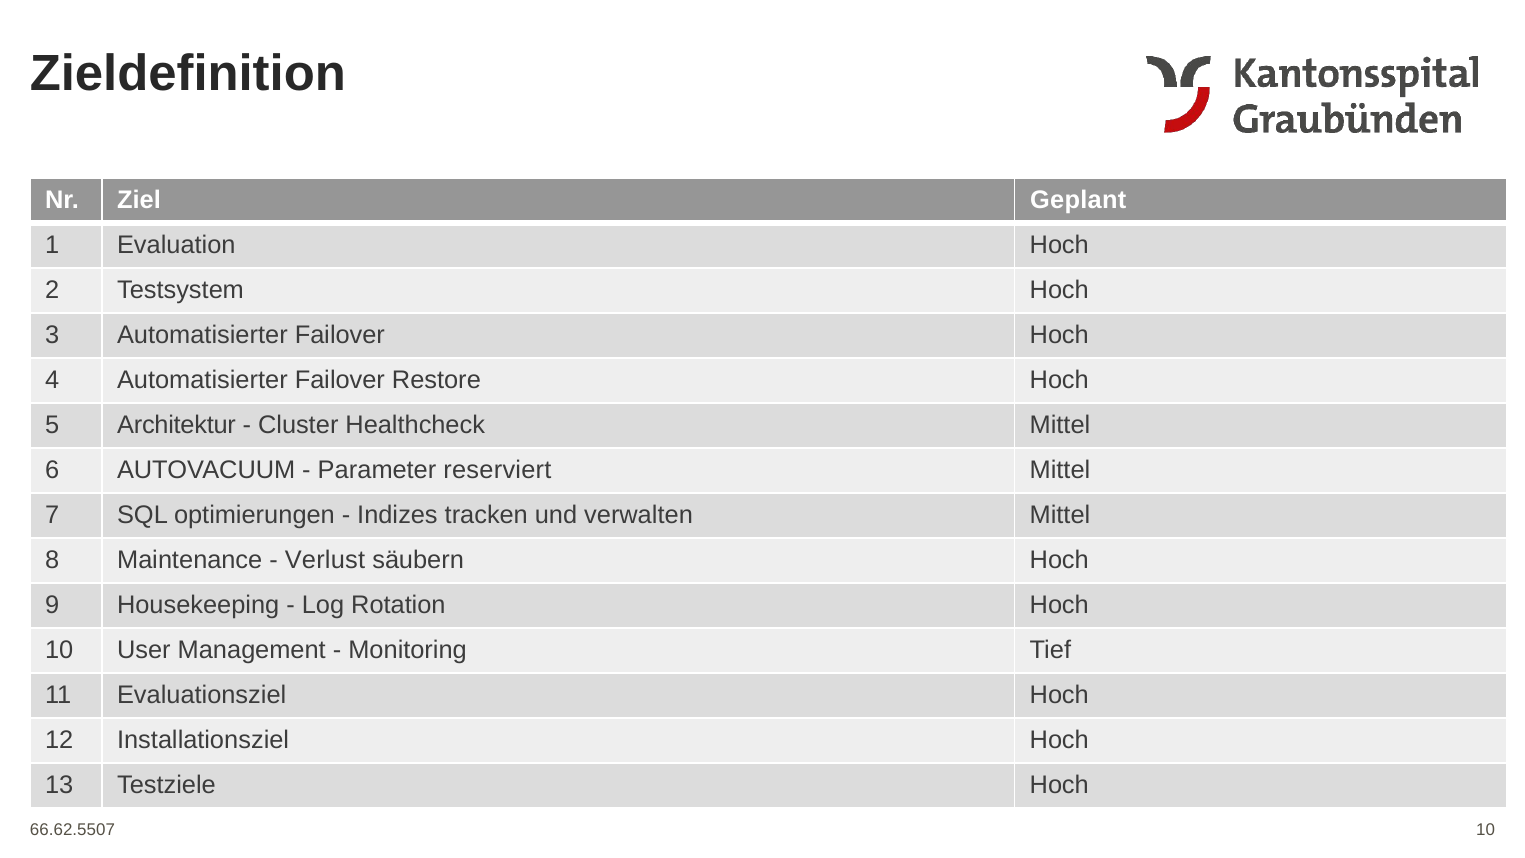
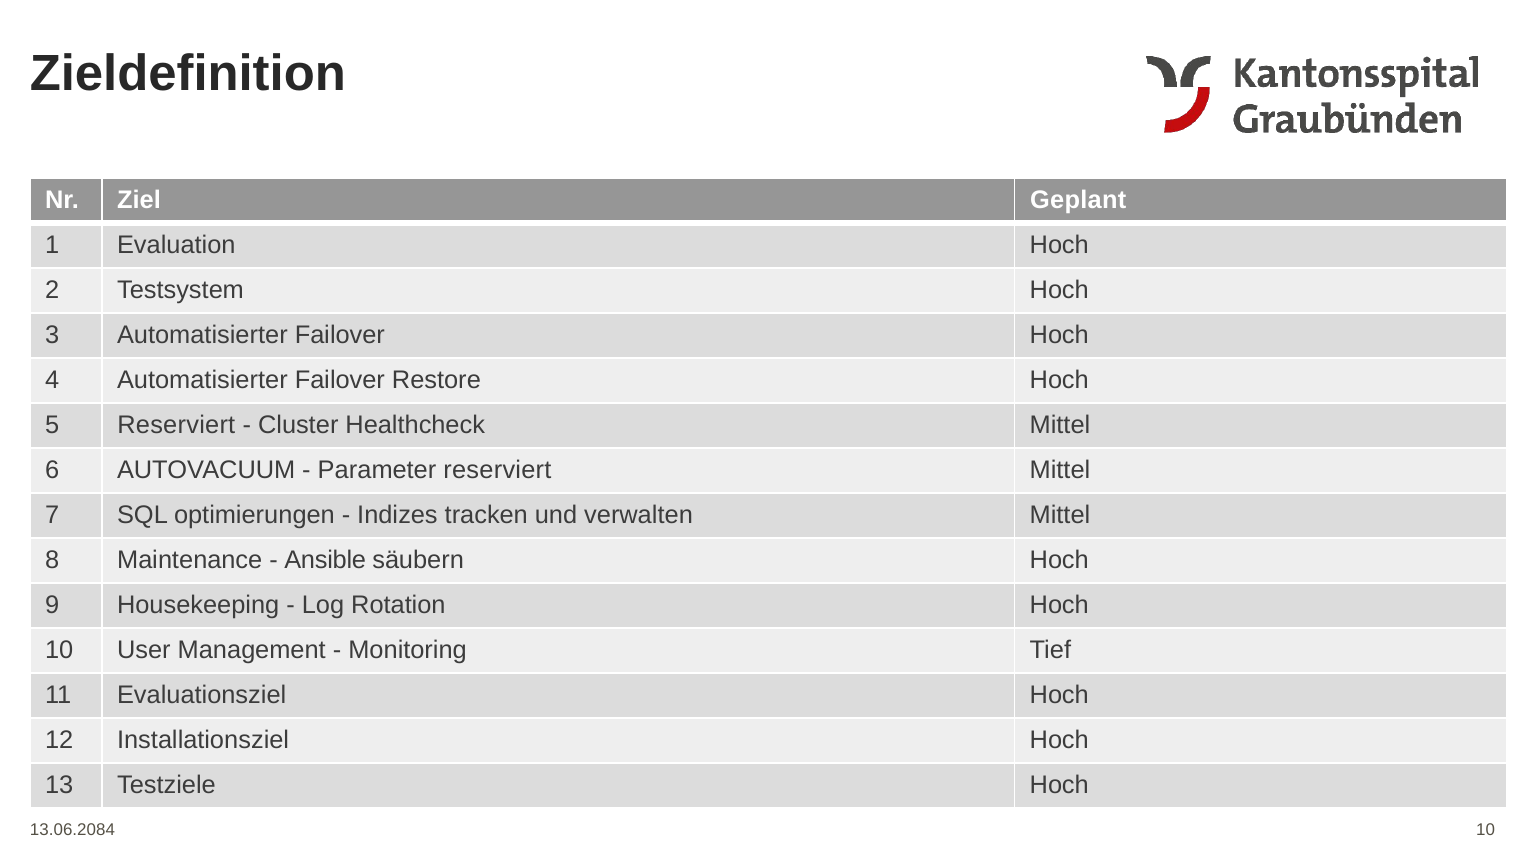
5 Architektur: Architektur -> Reserviert (176, 425)
Verlust: Verlust -> Ansible (325, 560)
66.62.5507: 66.62.5507 -> 13.06.2084 (72, 829)
